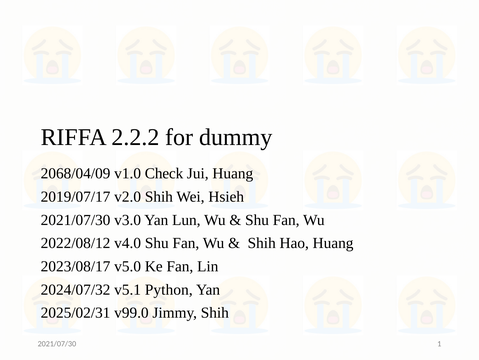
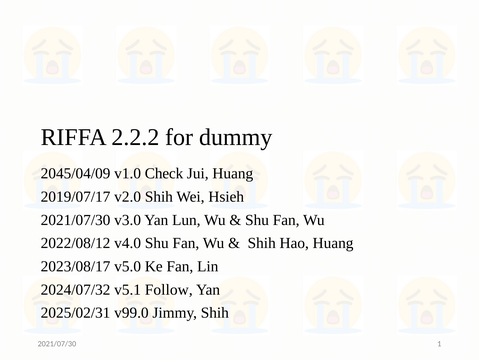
2068/04/09: 2068/04/09 -> 2045/04/09 (76, 173)
Python: Python -> Follow (169, 289)
